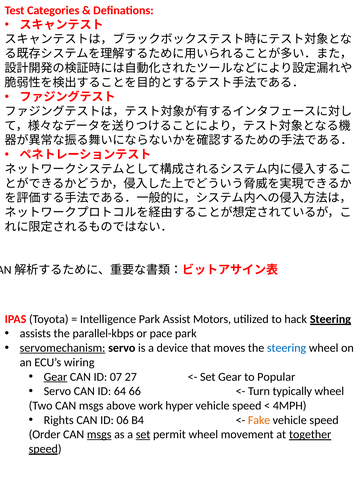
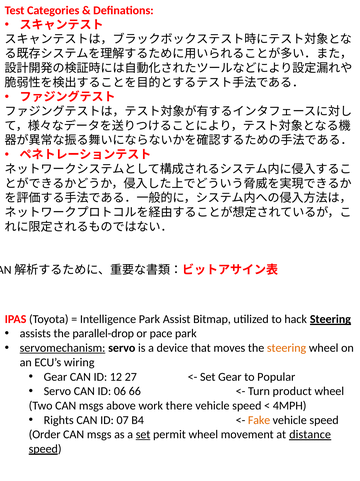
Motors: Motors -> Bitmap (212, 318)
parallel-kbps: parallel-kbps -> parallel-drop (103, 333)
steering colour: blue -> orange (287, 347)
Gear underline: present -> none (55, 376)
07: 07 -> 12 (116, 376)
64: 64 -> 06 (120, 390)
typically: typically -> product (292, 390)
hyper: hyper -> there (179, 405)
06: 06 -> 07 (123, 419)
msgs underline: present -> none (99, 434)
together: together -> distance (310, 434)
